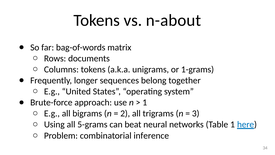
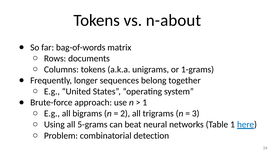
inference: inference -> detection (151, 135)
